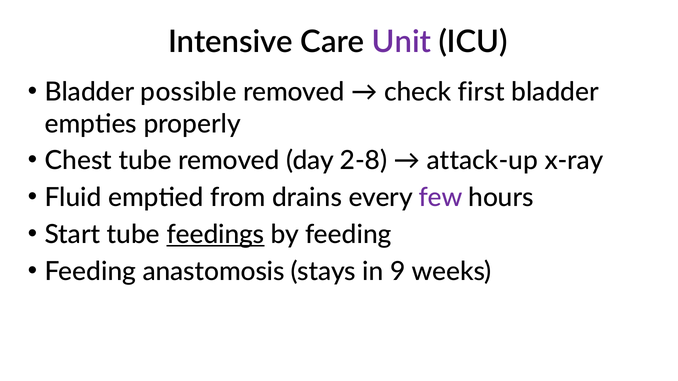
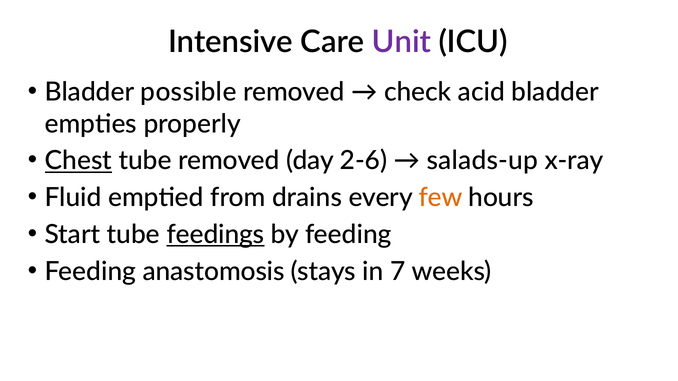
first: first -> acid (481, 92)
Chest underline: none -> present (78, 161)
2-8: 2-8 -> 2-6 (363, 161)
attack-up: attack-up -> salads-up (482, 161)
few colour: purple -> orange (441, 198)
9: 9 -> 7 (398, 272)
